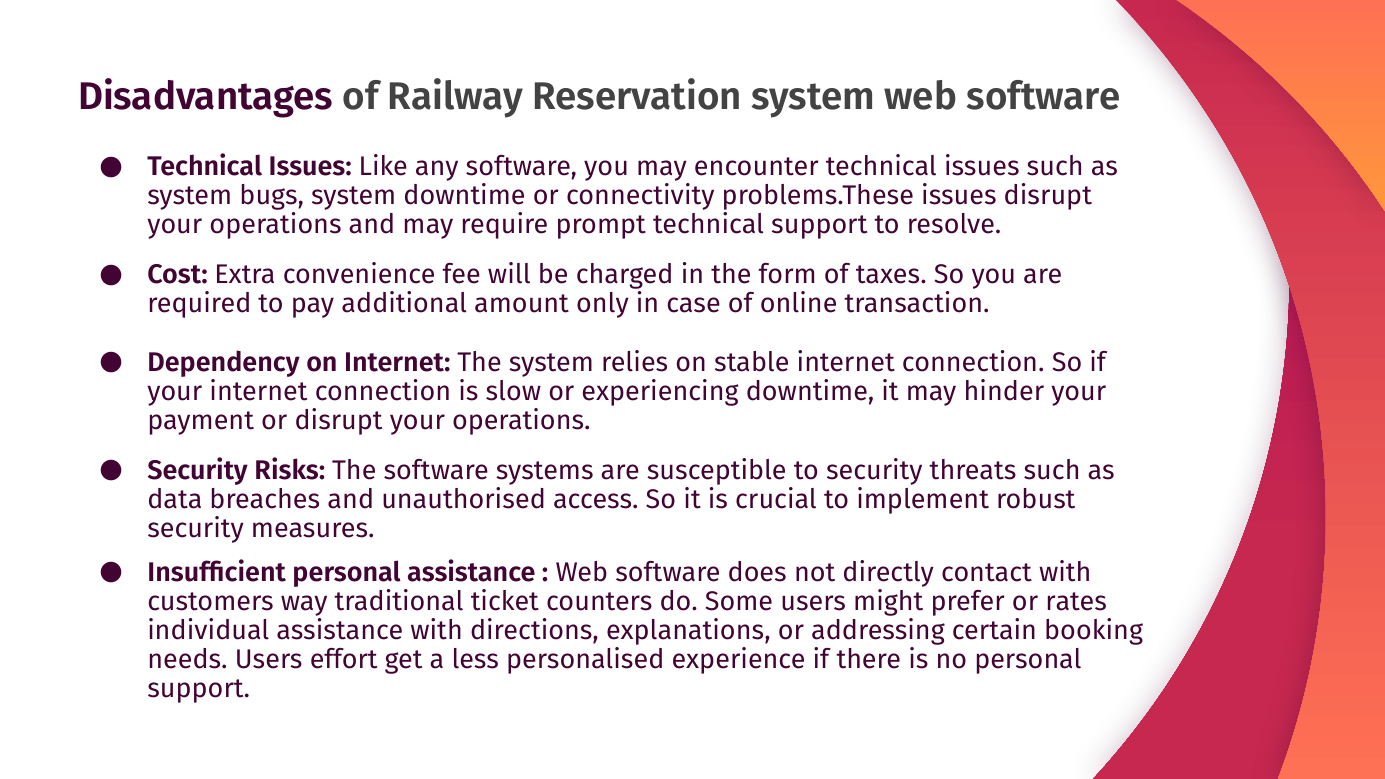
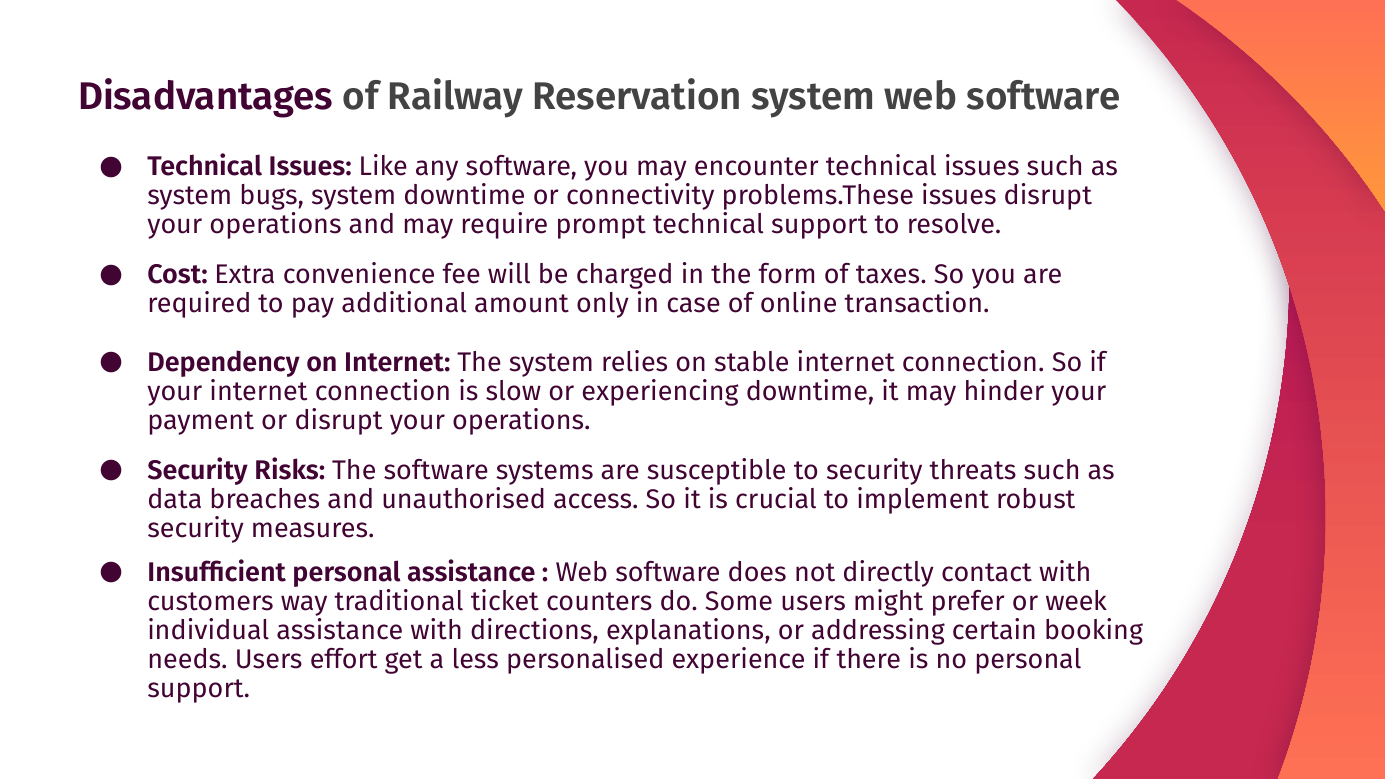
rates: rates -> week (1076, 601)
